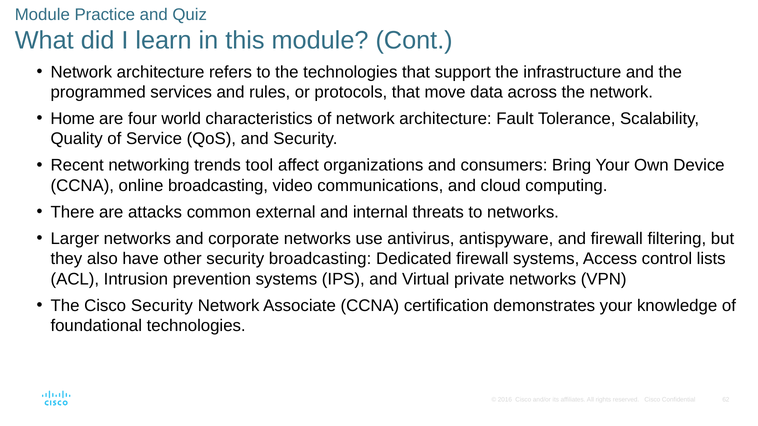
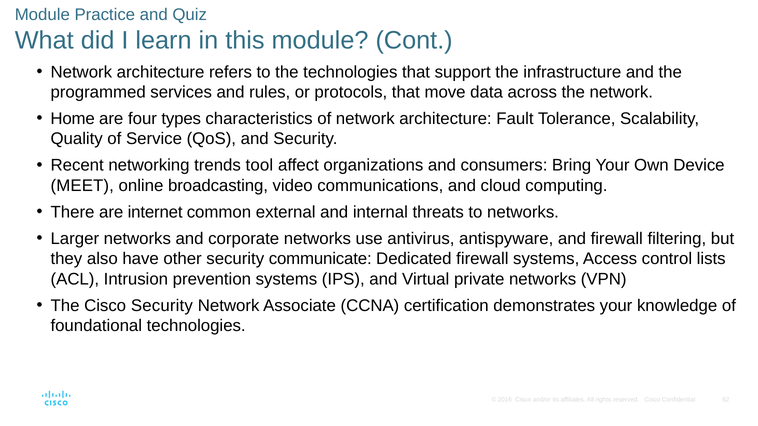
world: world -> types (181, 119)
CCNA: CCNA -> MEET (82, 186)
attacks: attacks -> internet (155, 212)
security broadcasting: broadcasting -> communicate (320, 259)
